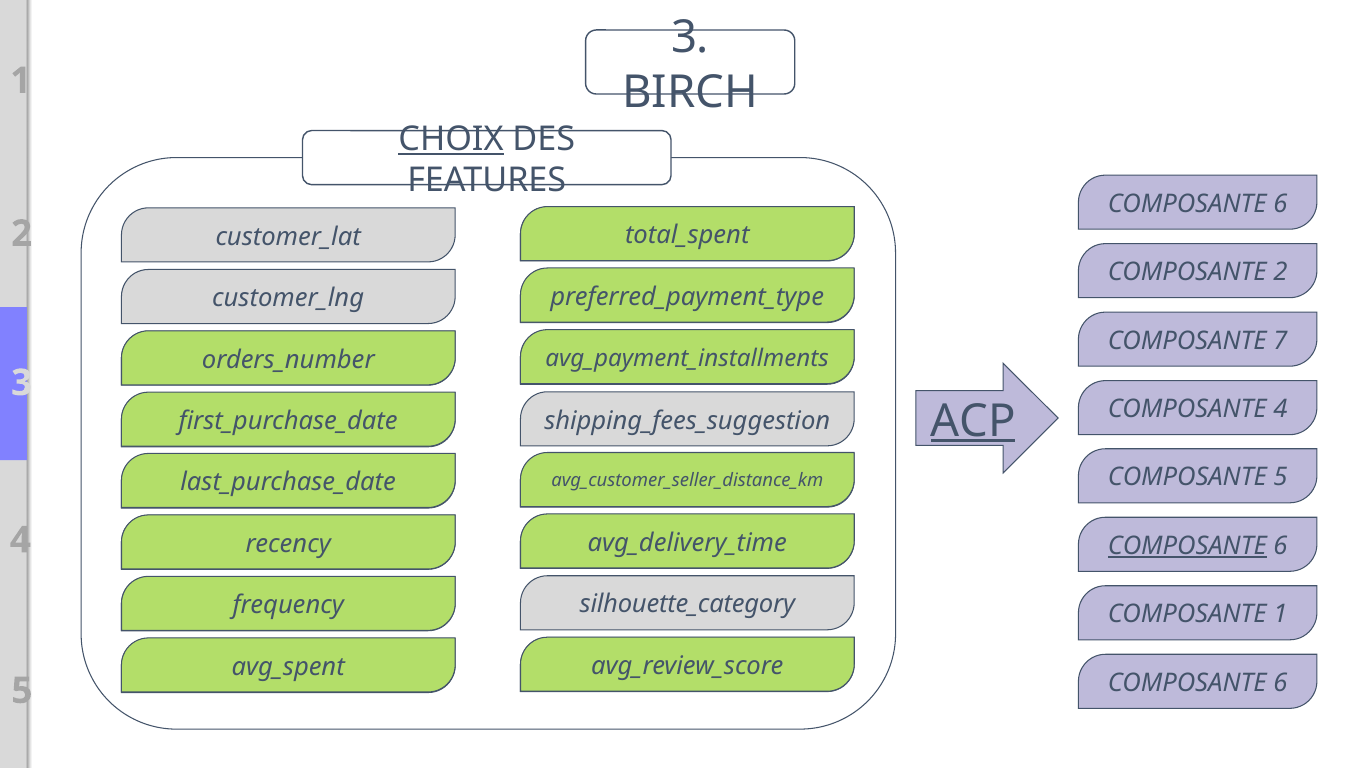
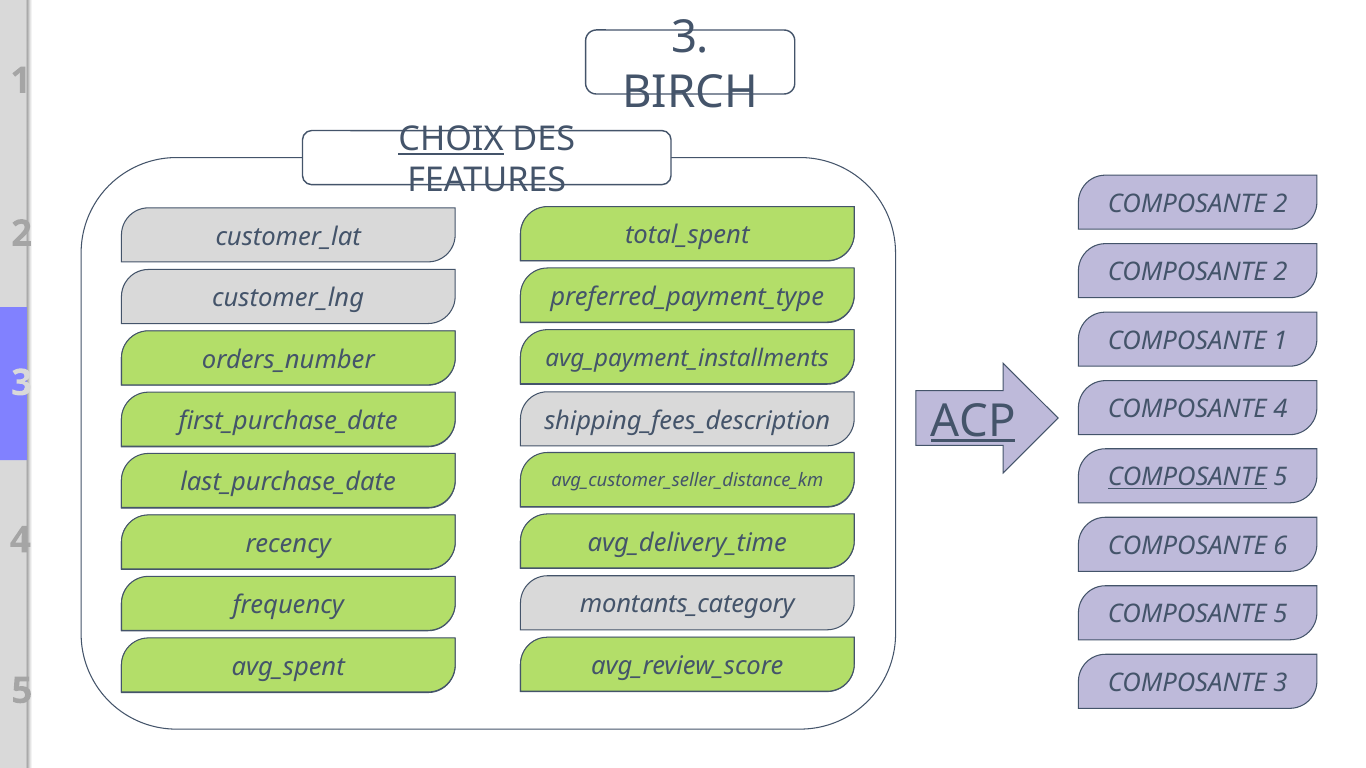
6: 6 -> 2 (1280, 204)
COMPOSANTE 7: 7 -> 1 (1280, 341)
shipping_fees_suggestion: shipping_fees_suggestion -> shipping_fees_description (687, 421)
COMPOSANTE underline: none -> present (1187, 478)
COMPOSANTE underline: present -> none (1187, 546)
silhouette_category: silhouette_category -> montants_category (687, 605)
1: 1 -> 5 (1280, 615)
6: 6 -> 3 (1280, 683)
